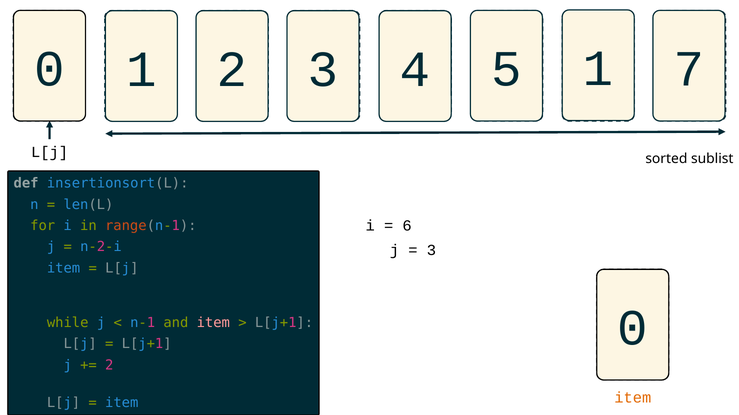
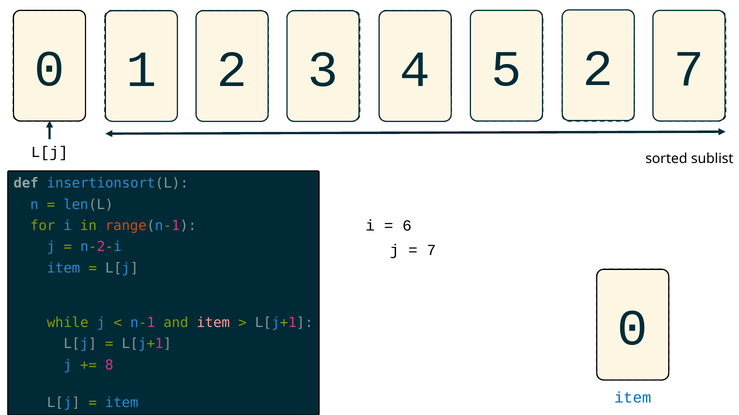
0 1: 1 -> 2 (598, 69)
3: 3 -> 7 (431, 250)
2: 2 -> 8 (109, 366)
item colour: orange -> blue (633, 398)
